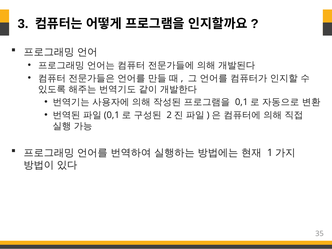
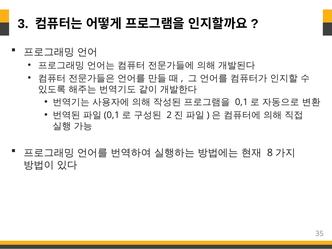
1: 1 -> 8 (270, 153)
